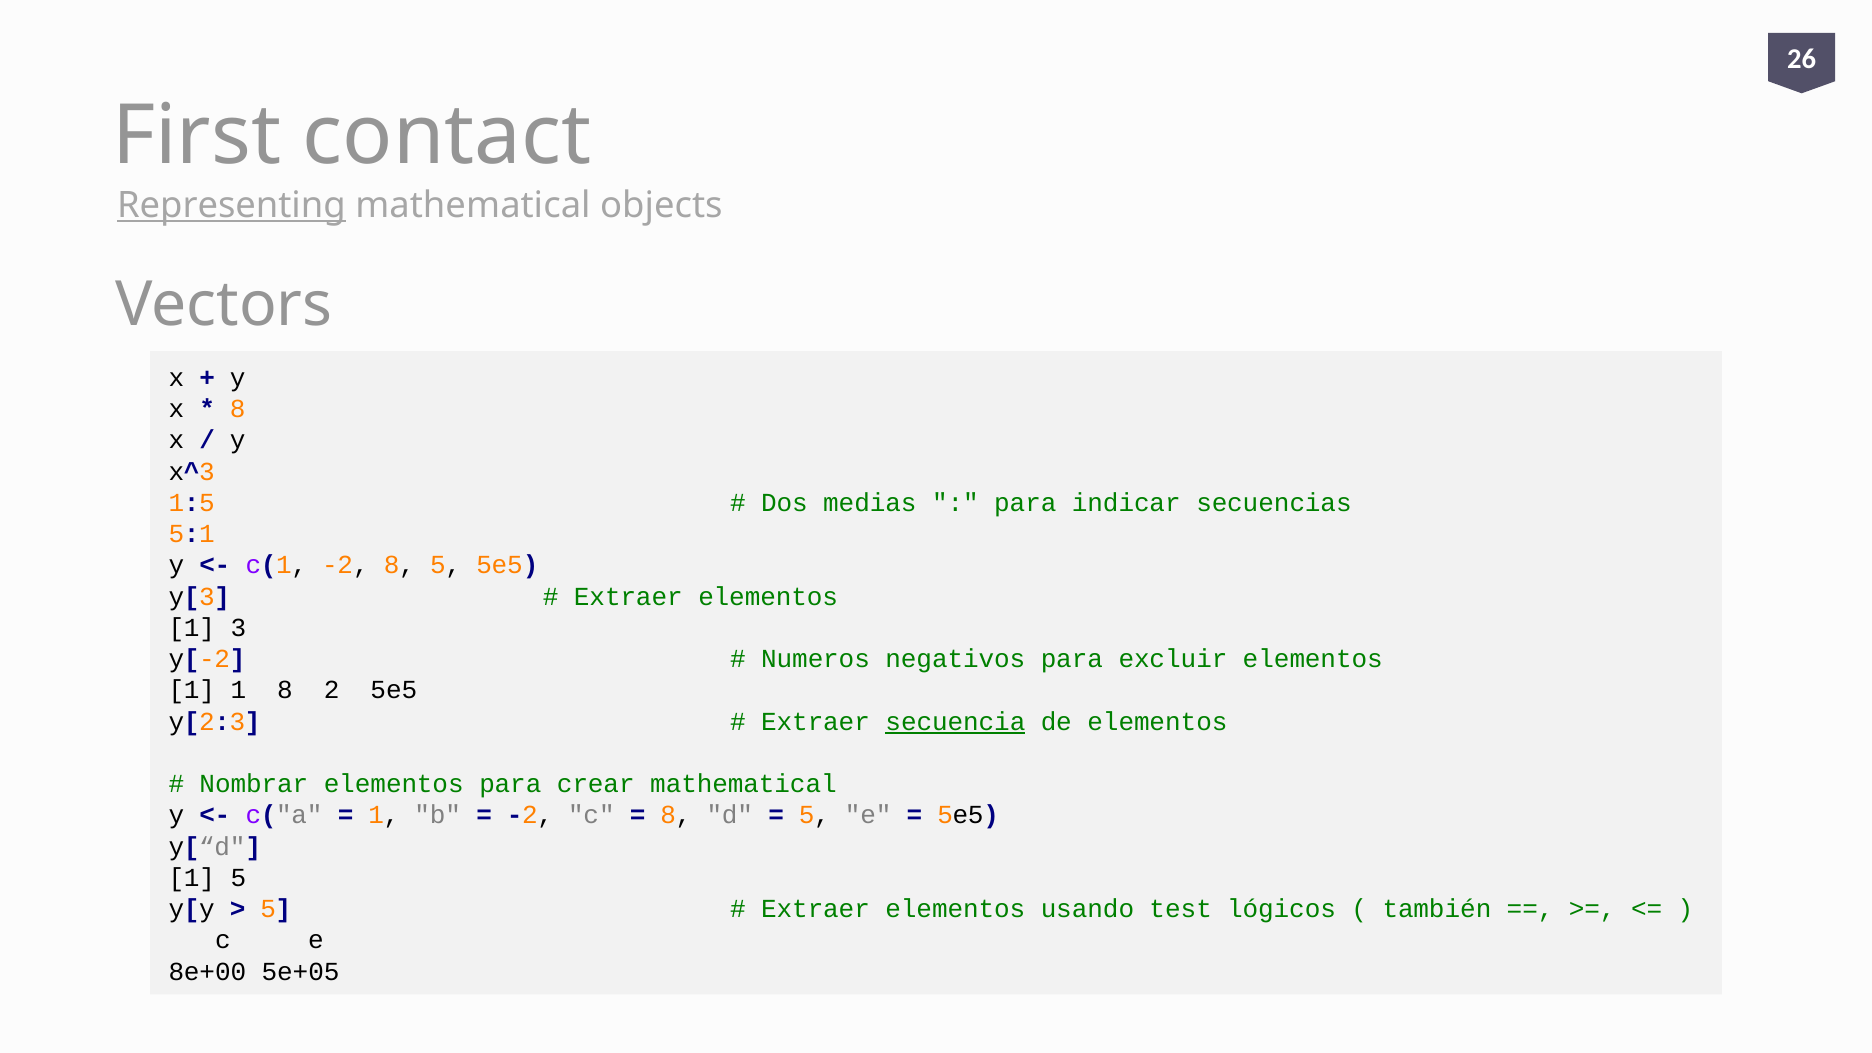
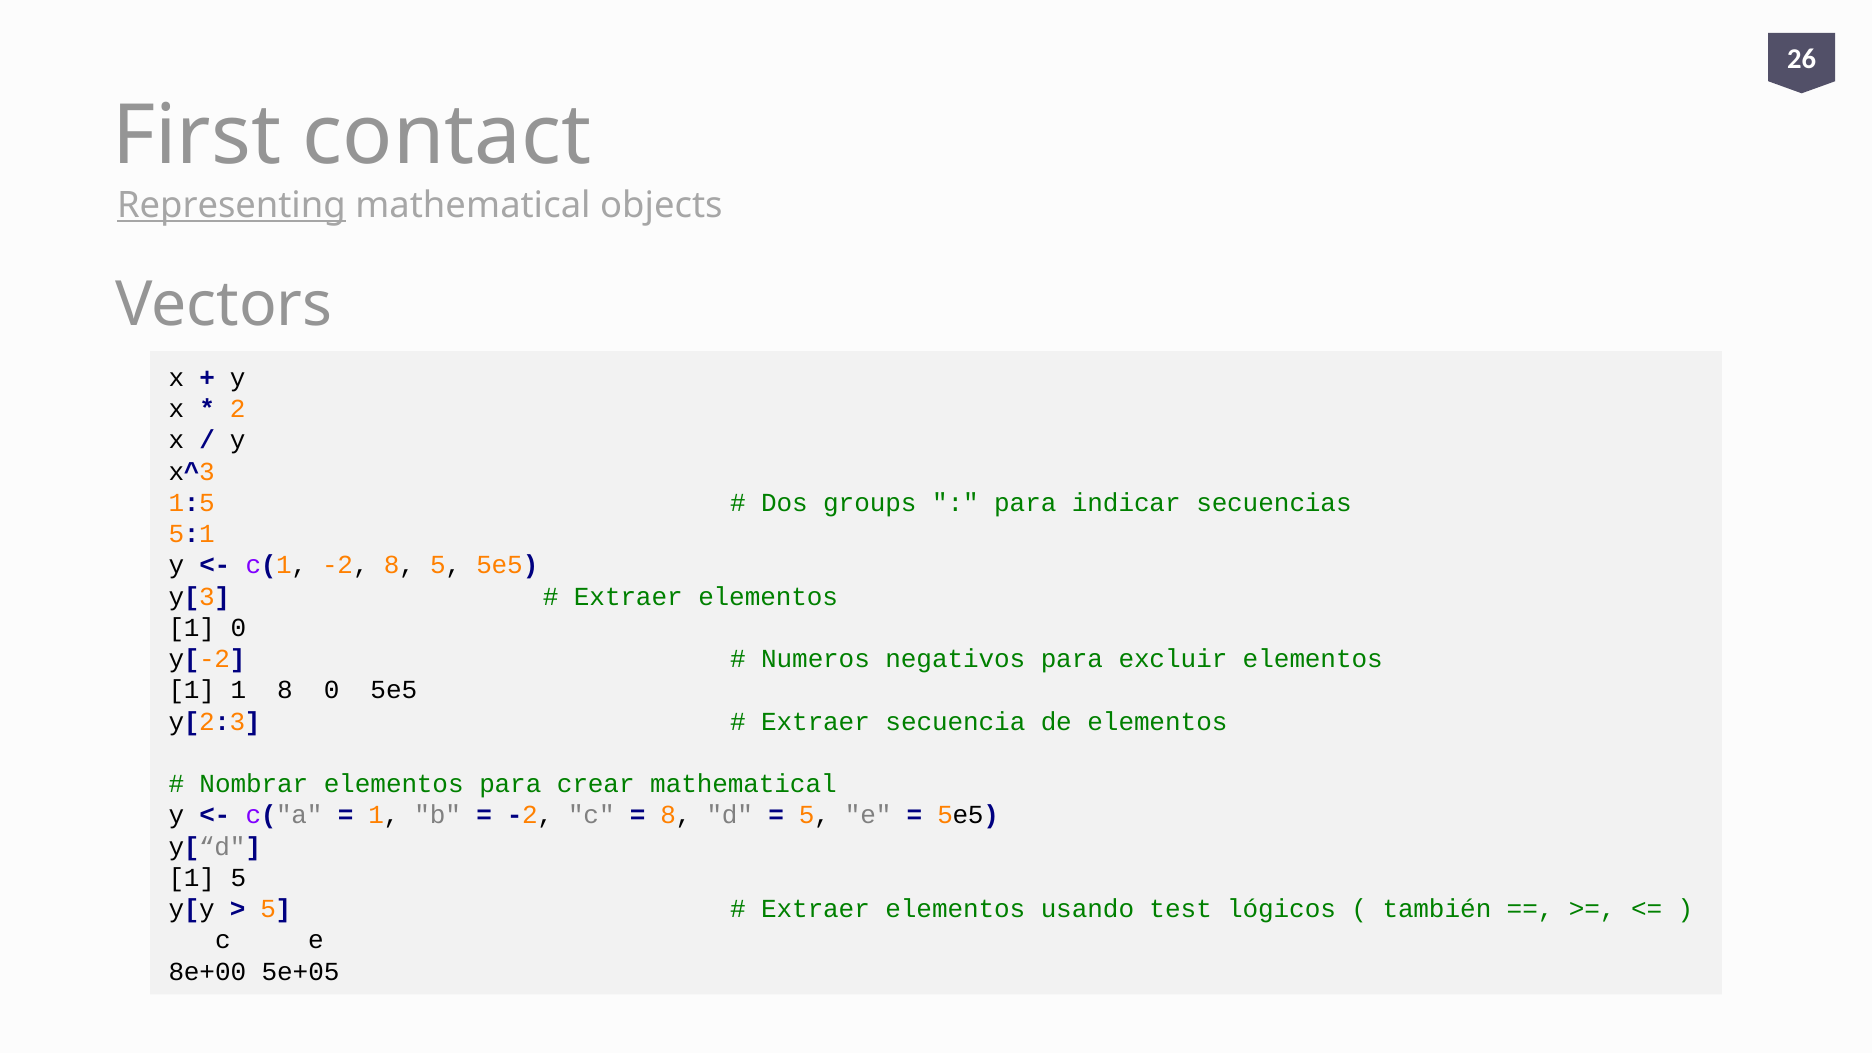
8: 8 -> 2 (238, 409)
medias: medias -> groups (870, 503)
1 3: 3 -> 0 (238, 628)
8 2: 2 -> 0 (332, 690)
secuencia underline: present -> none (955, 722)
